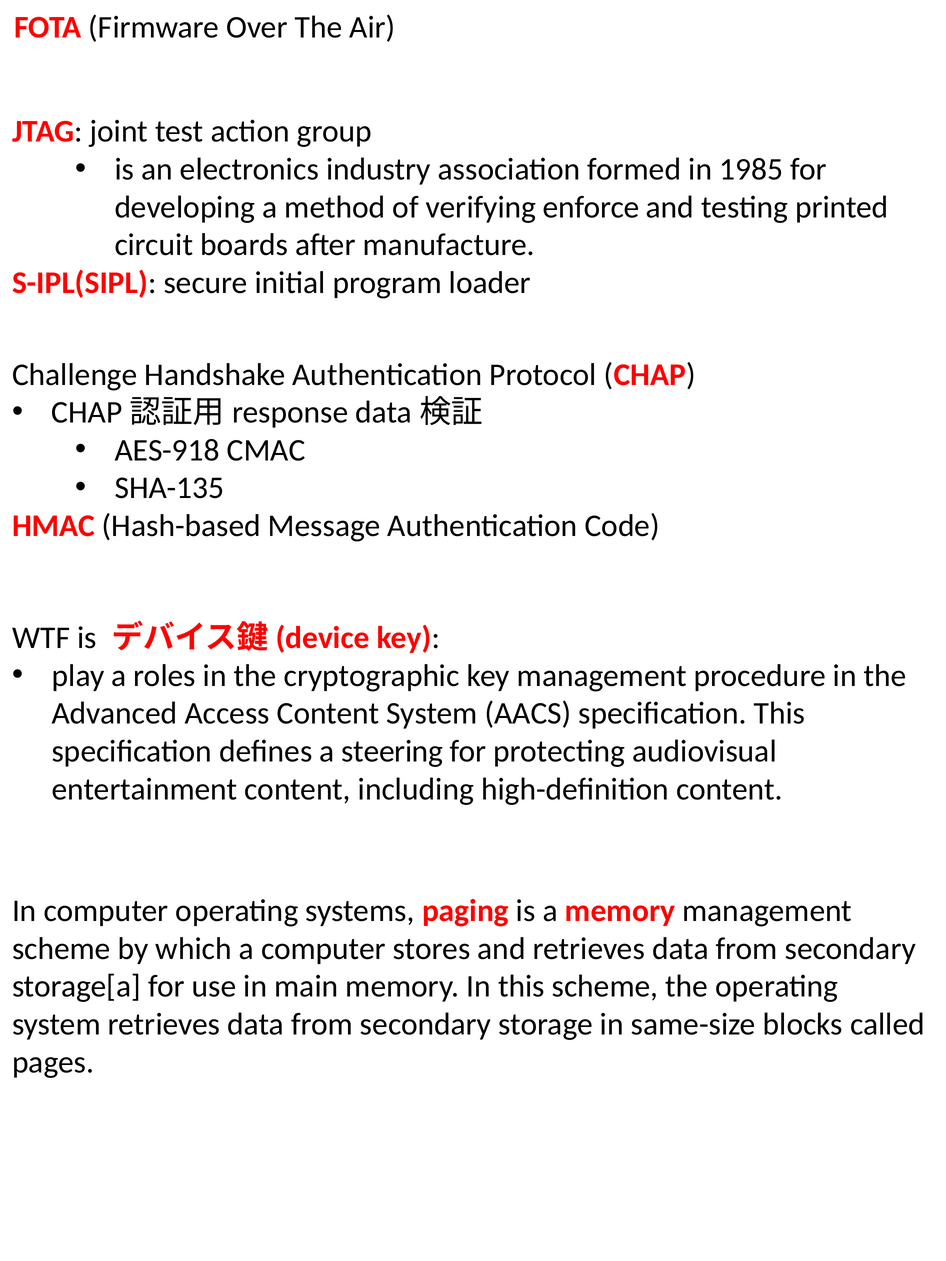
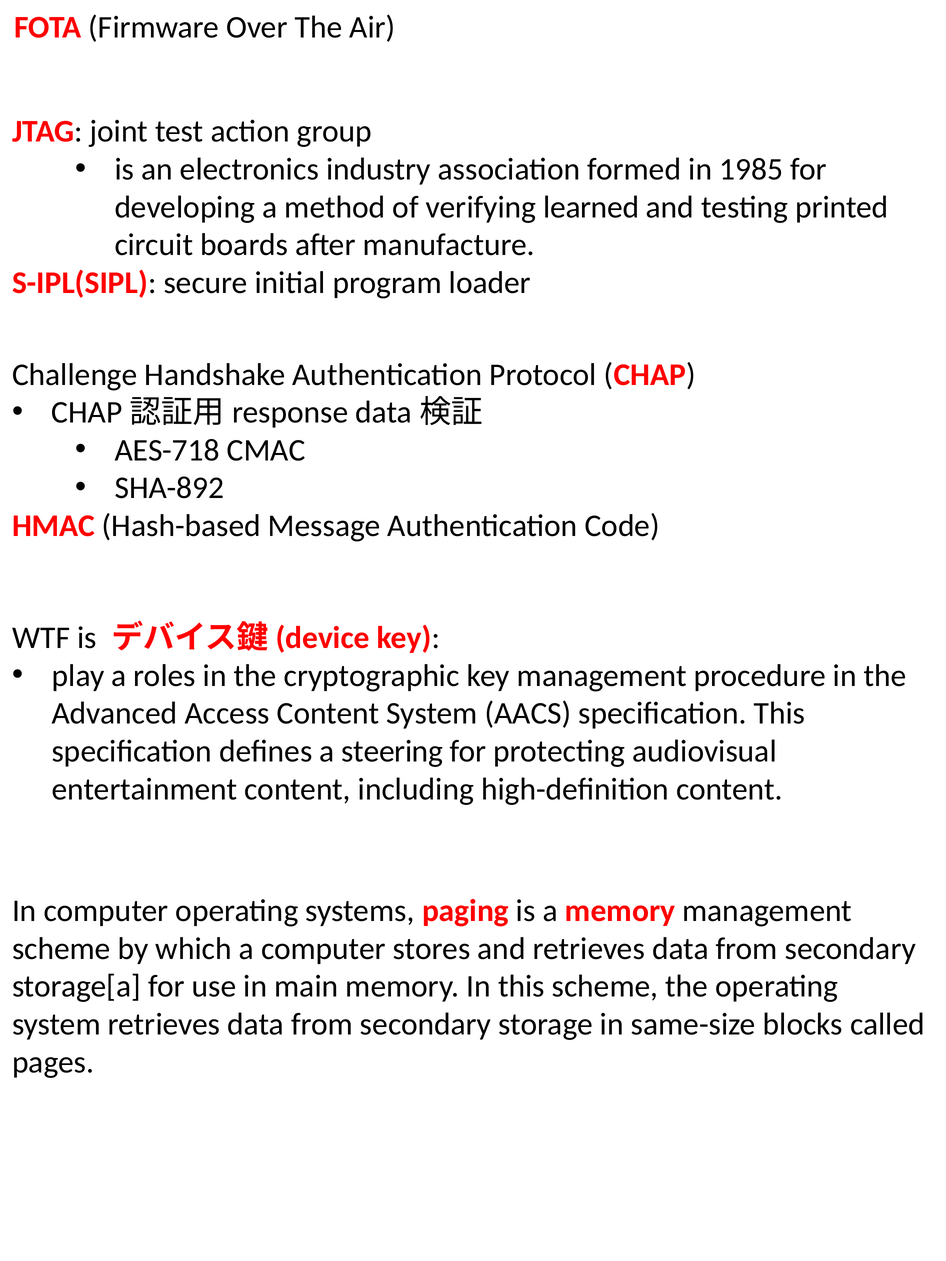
enforce: enforce -> learned (591, 207)
AES-918: AES-918 -> AES-718 (167, 450)
SHA-135: SHA-135 -> SHA-892 (169, 488)
